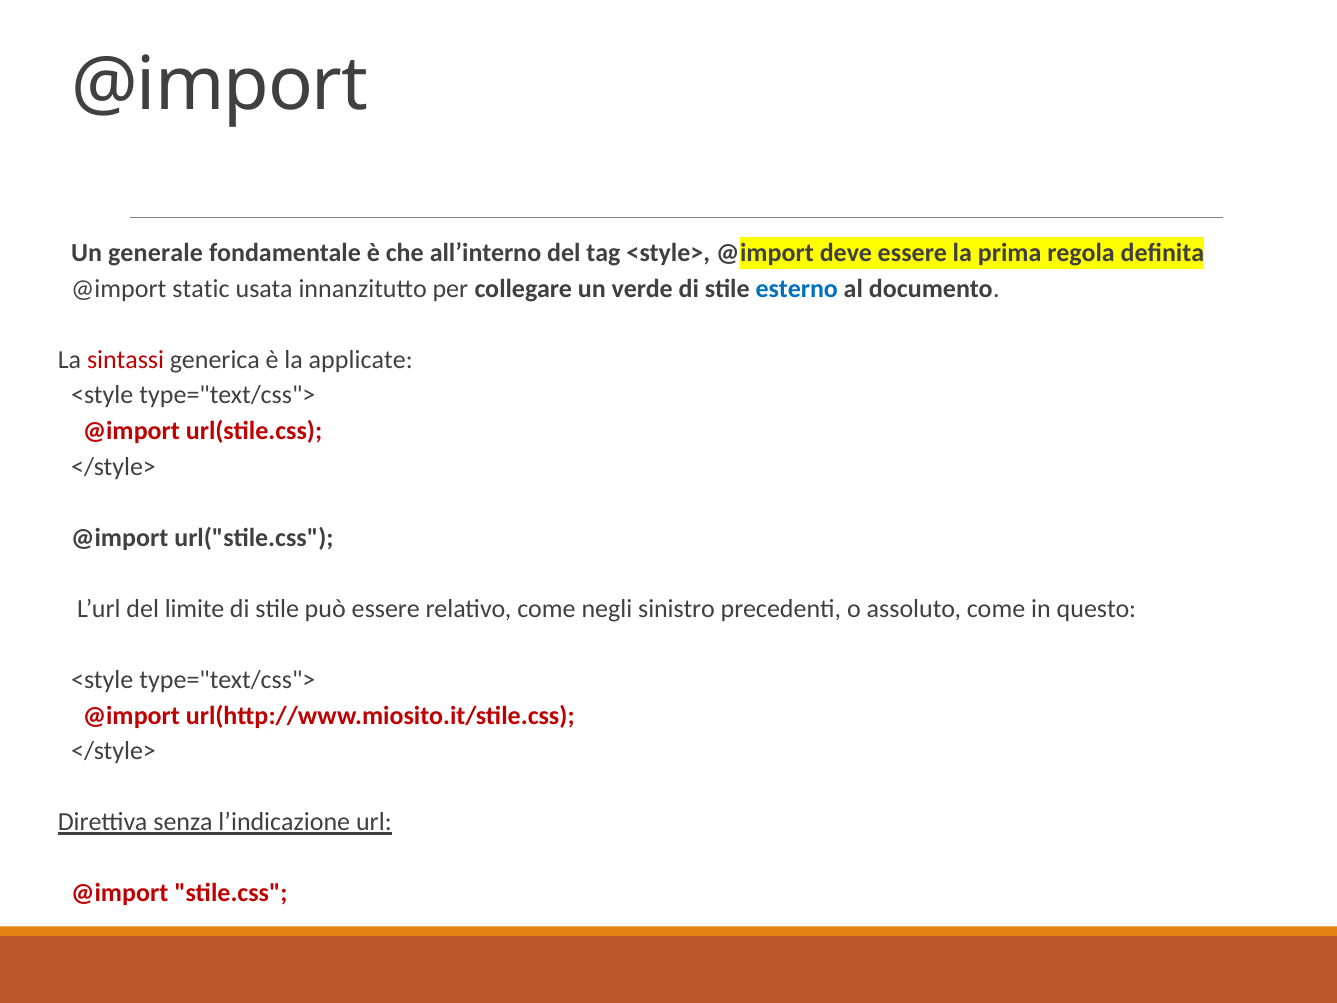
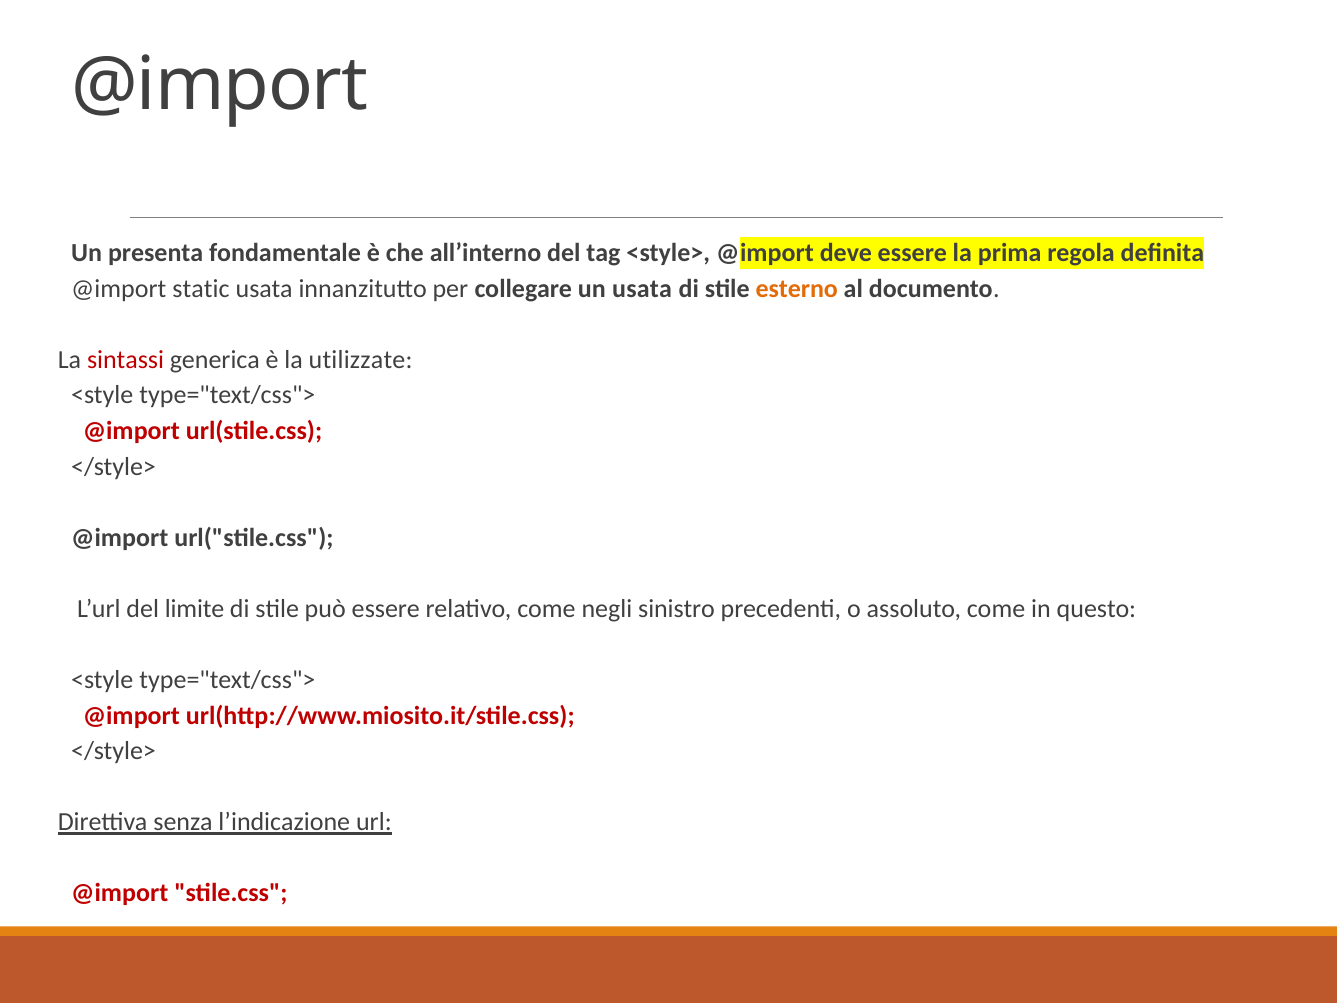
generale: generale -> presenta (156, 253)
un verde: verde -> usata (642, 289)
esterno colour: blue -> orange (797, 289)
applicate: applicate -> utilizzate (361, 360)
